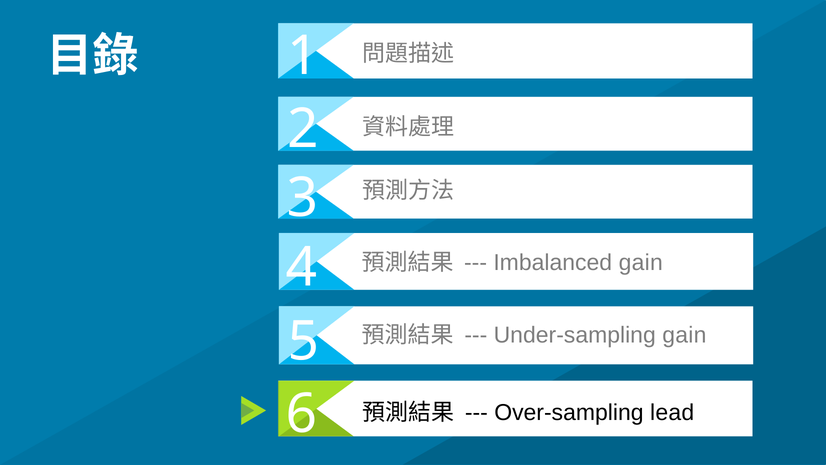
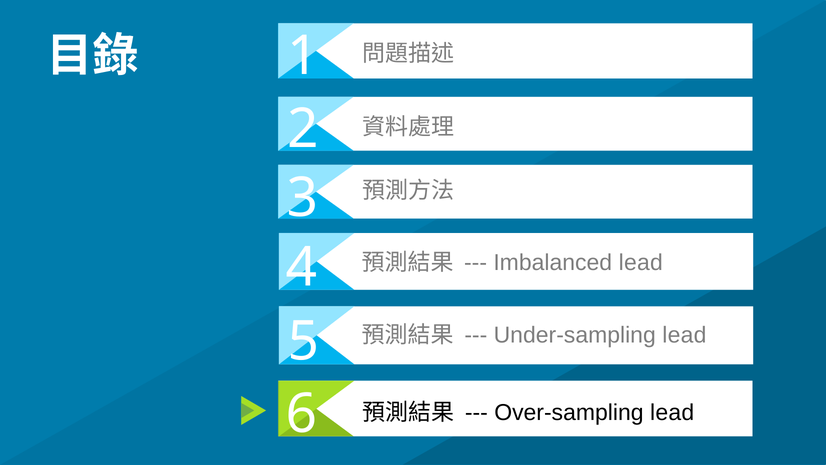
Imbalanced gain: gain -> lead (641, 262)
Under-sampling gain: gain -> lead (684, 335)
